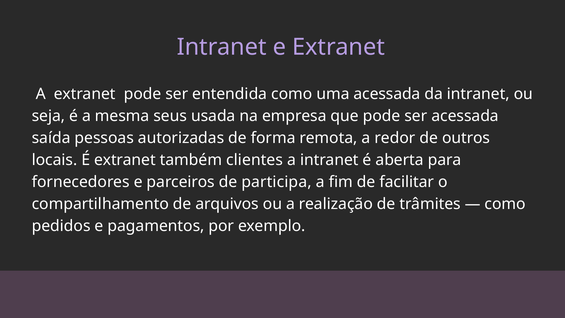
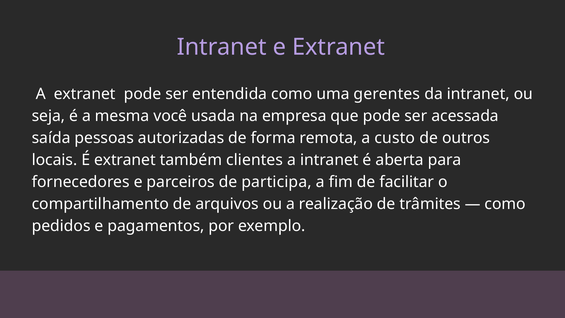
uma acessada: acessada -> gerentes (387, 94)
seus: seus -> você (170, 116)
redor: redor -> custo (395, 138)
